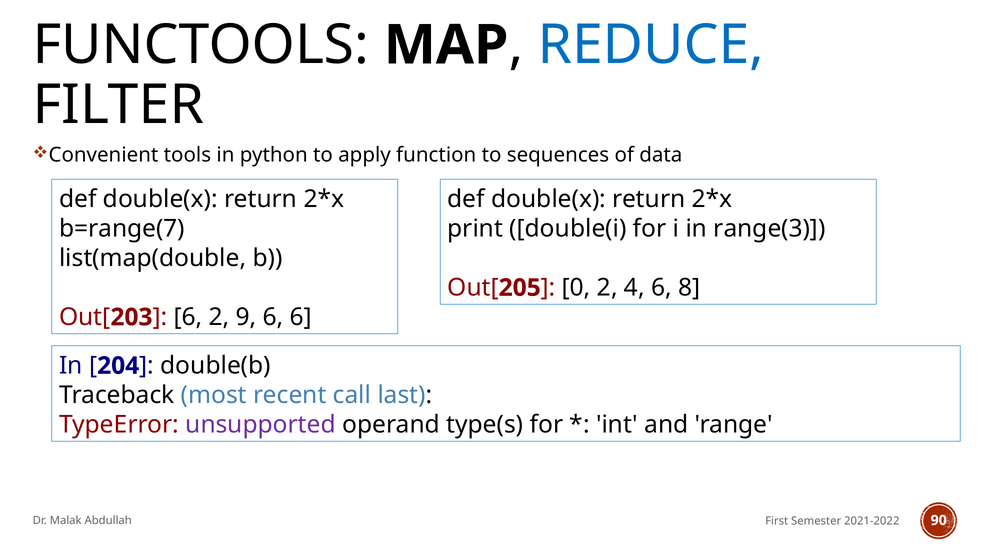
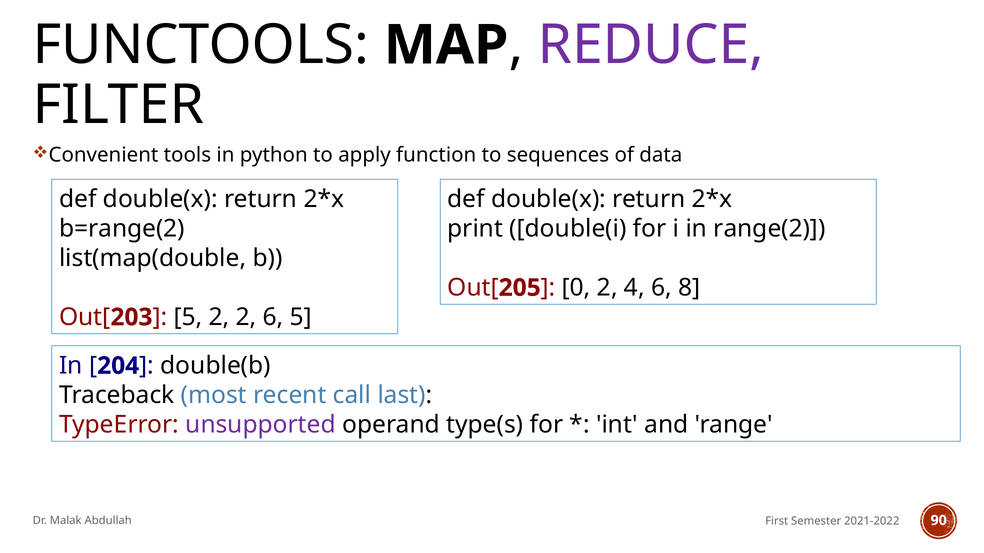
REDUCE colour: blue -> purple (651, 45)
b=range(7: b=range(7 -> b=range(2 (122, 229)
range(3: range(3 -> range(2 (769, 229)
6: 6 -> 5 (188, 317)
2 9: 9 -> 2 (246, 317)
6 6: 6 -> 5 (301, 317)
